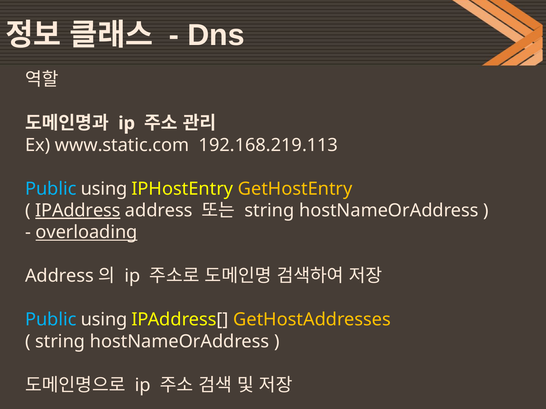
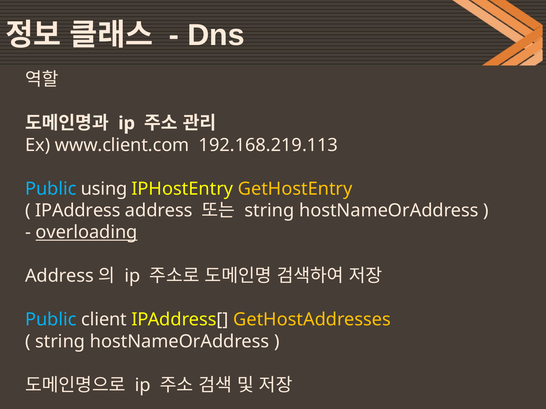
www.static.com: www.static.com -> www.client.com (122, 145)
IPAddress underline: present -> none (78, 211)
using: using -> client (104, 320)
